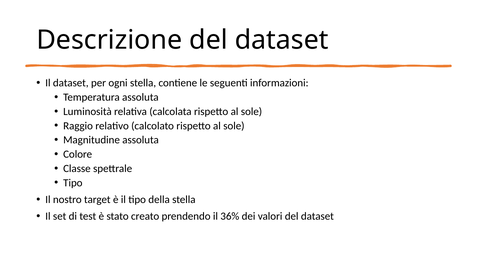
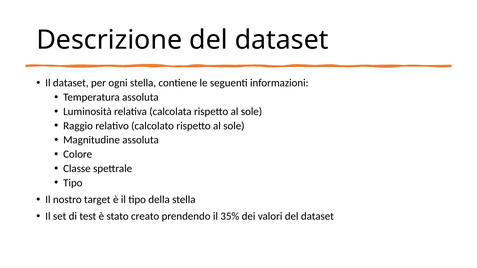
36%: 36% -> 35% (230, 216)
